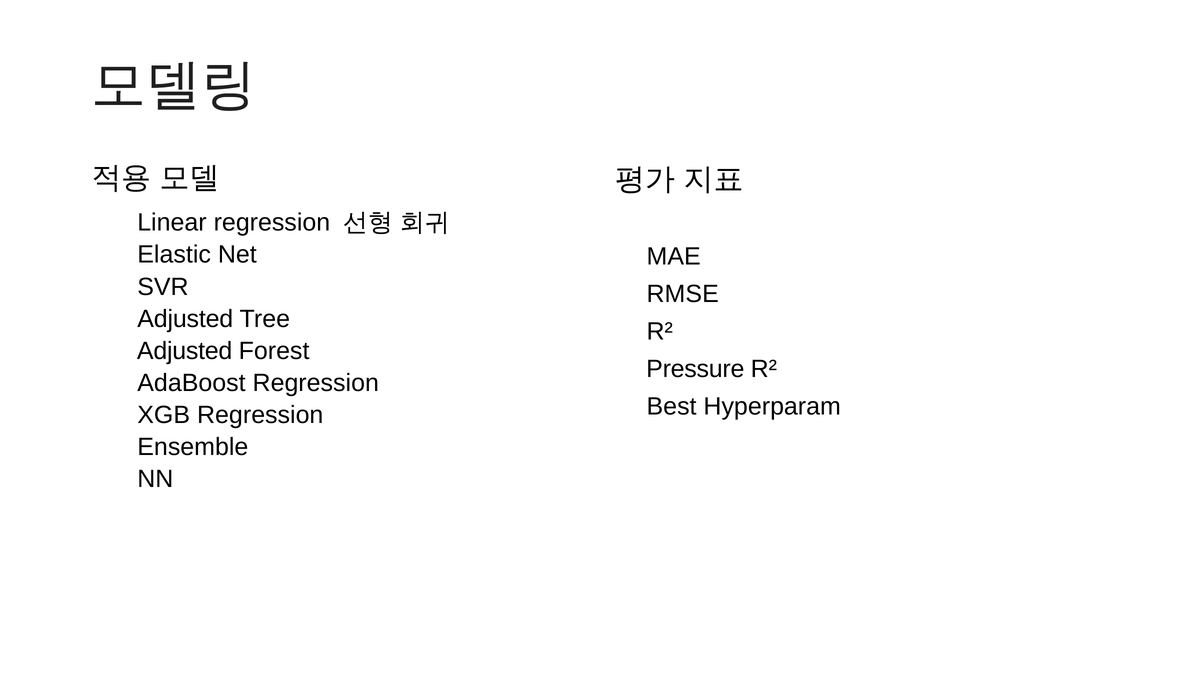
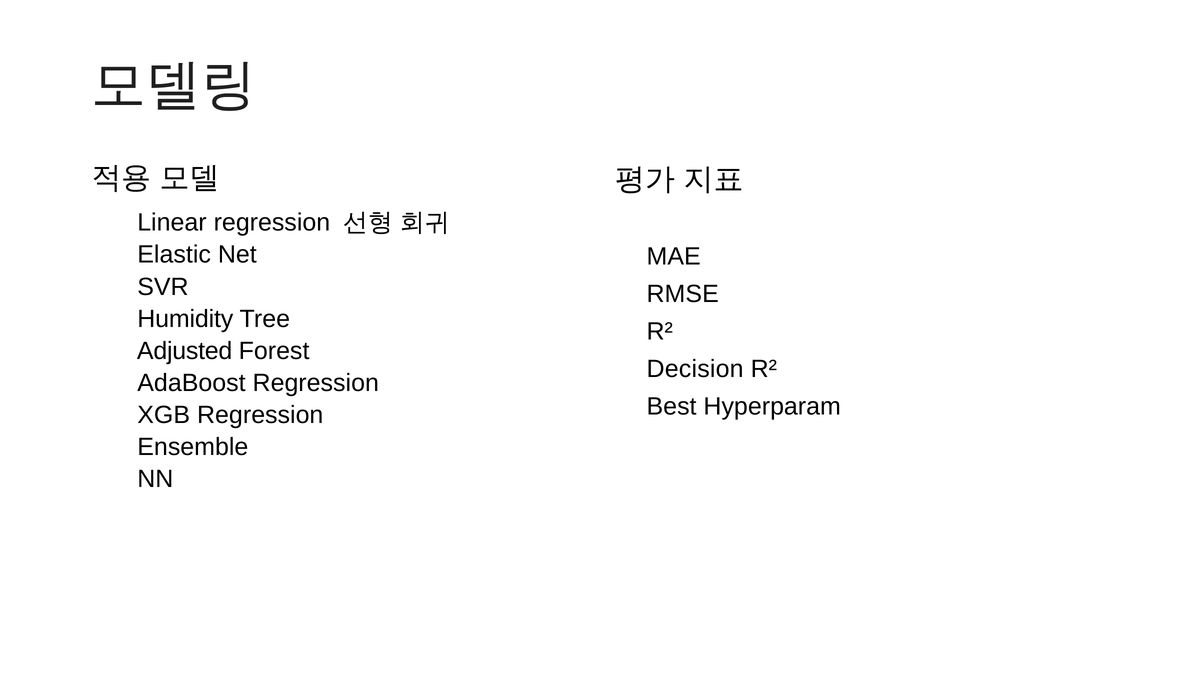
Adjusted: Adjusted -> Humidity (185, 319)
Pressure: Pressure -> Decision (695, 369)
